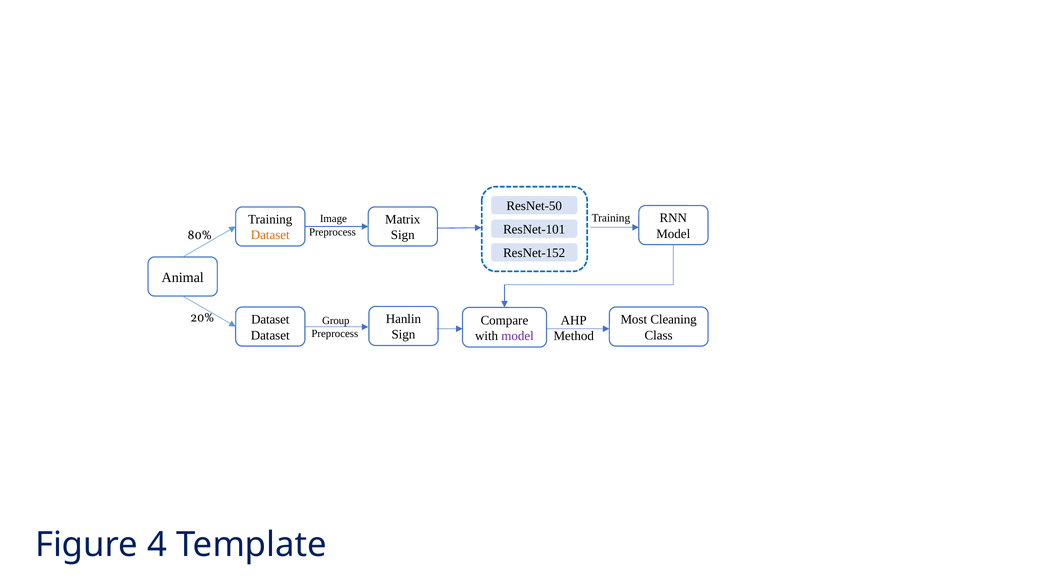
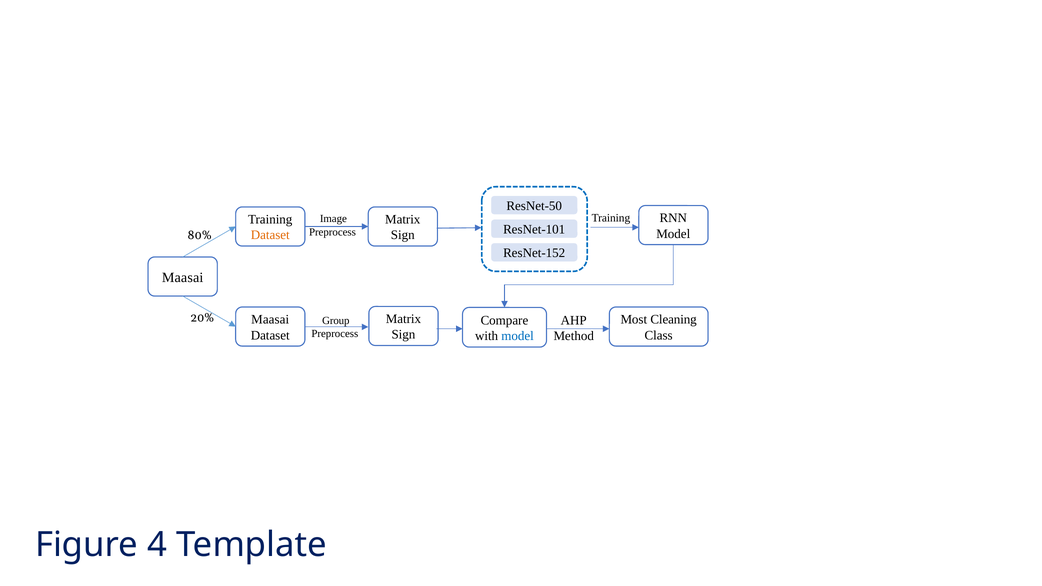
Animal: Animal -> Maasai (183, 278)
Hanlin: Hanlin -> Matrix (403, 319)
Dataset: Dataset -> Maasai (270, 320)
model colour: purple -> blue (518, 336)
